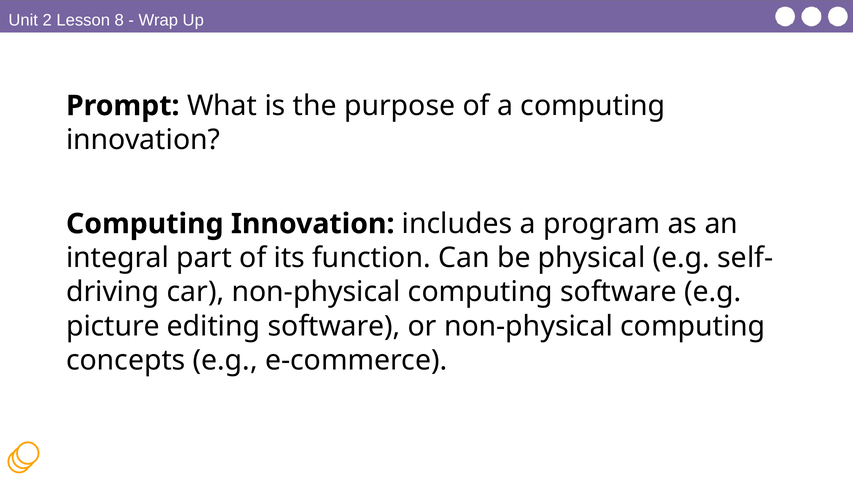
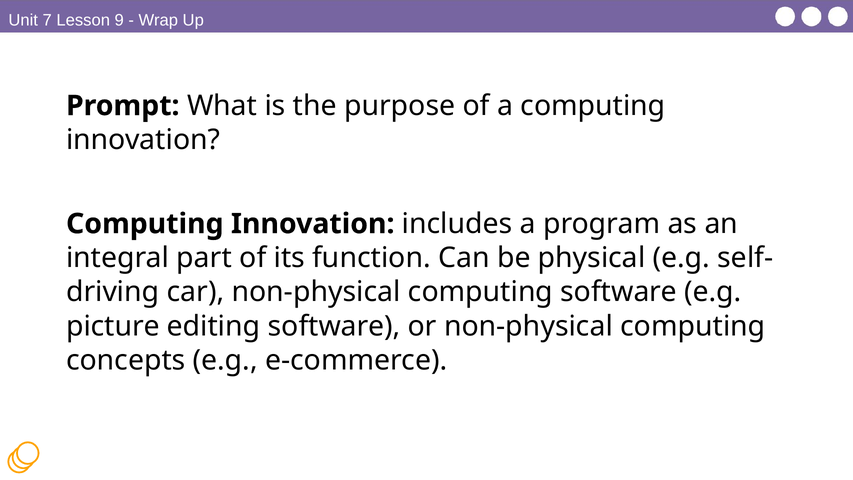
2: 2 -> 7 (47, 20)
8: 8 -> 9 (119, 20)
